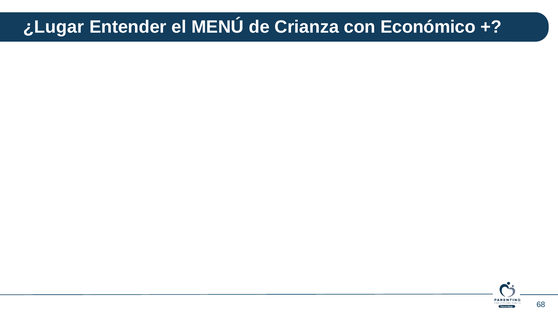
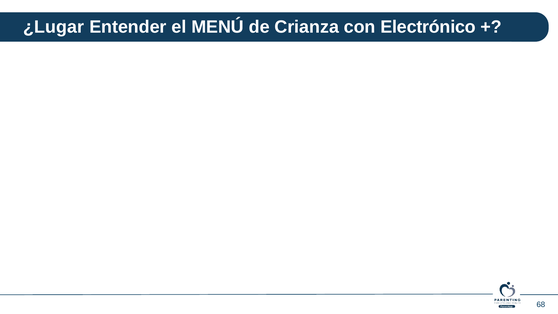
Económico: Económico -> Electrónico (428, 27)
